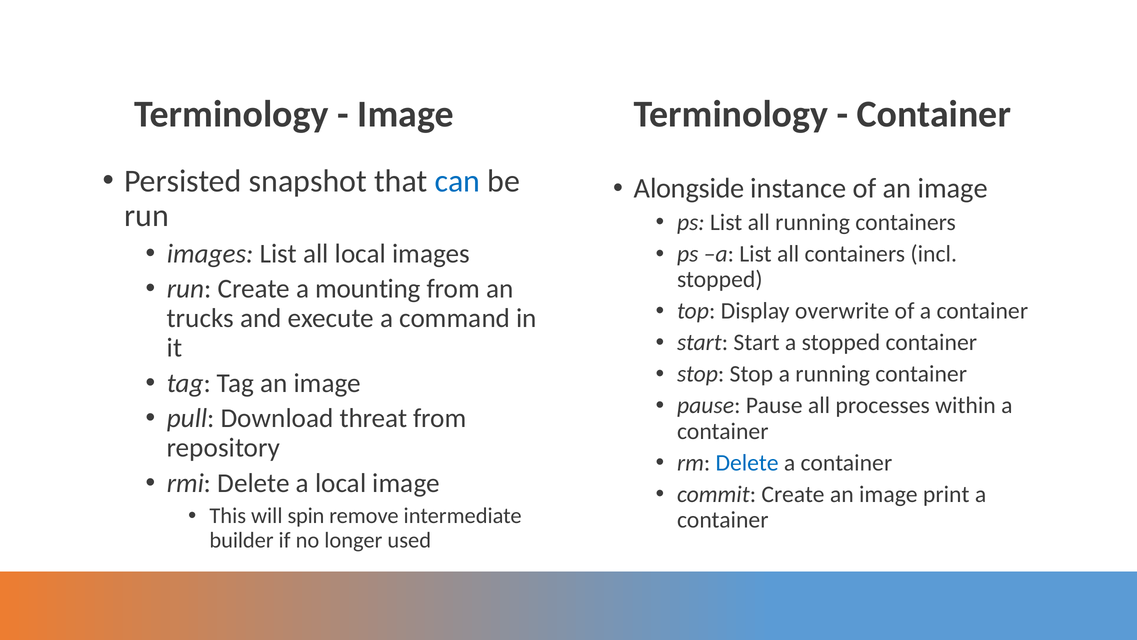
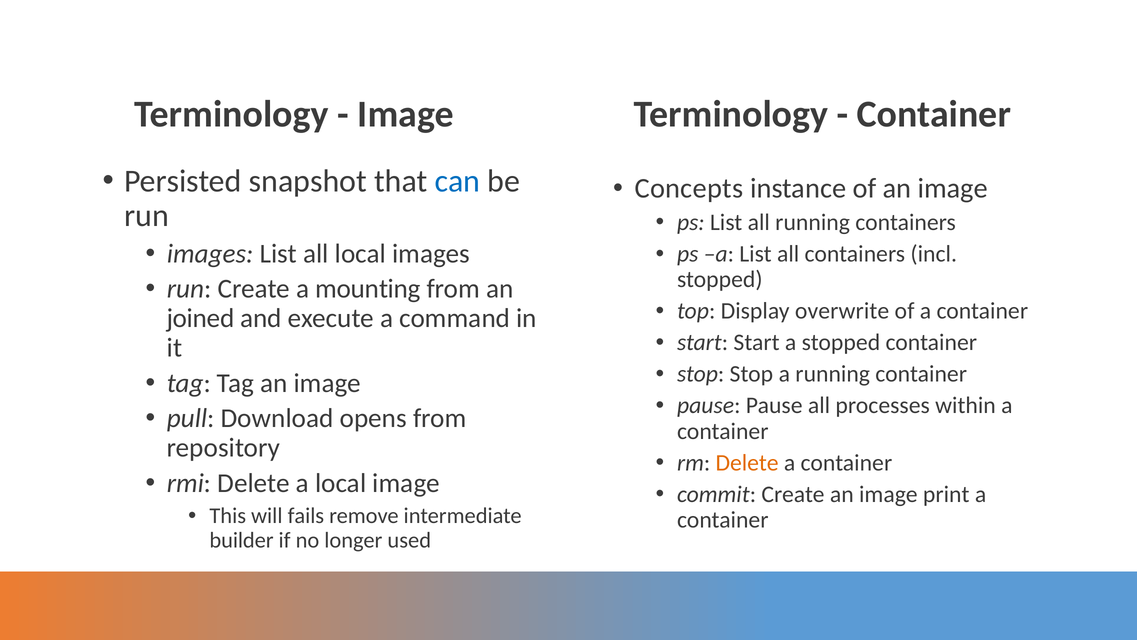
Alongside: Alongside -> Concepts (689, 188)
trucks: trucks -> joined (201, 318)
threat: threat -> opens (373, 418)
Delete colour: blue -> orange (747, 462)
spin: spin -> fails (306, 516)
